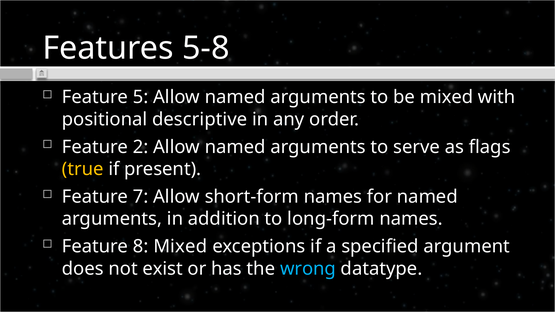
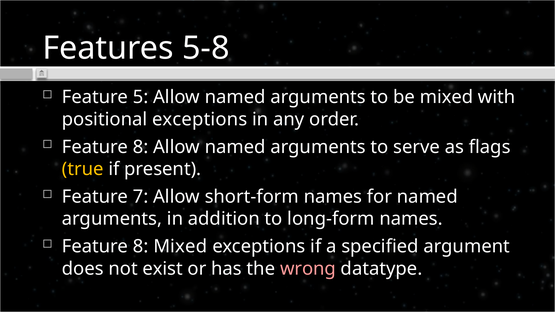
positional descriptive: descriptive -> exceptions (200, 119)
2: 2 -> 8 (141, 147)
wrong colour: light blue -> pink (308, 269)
